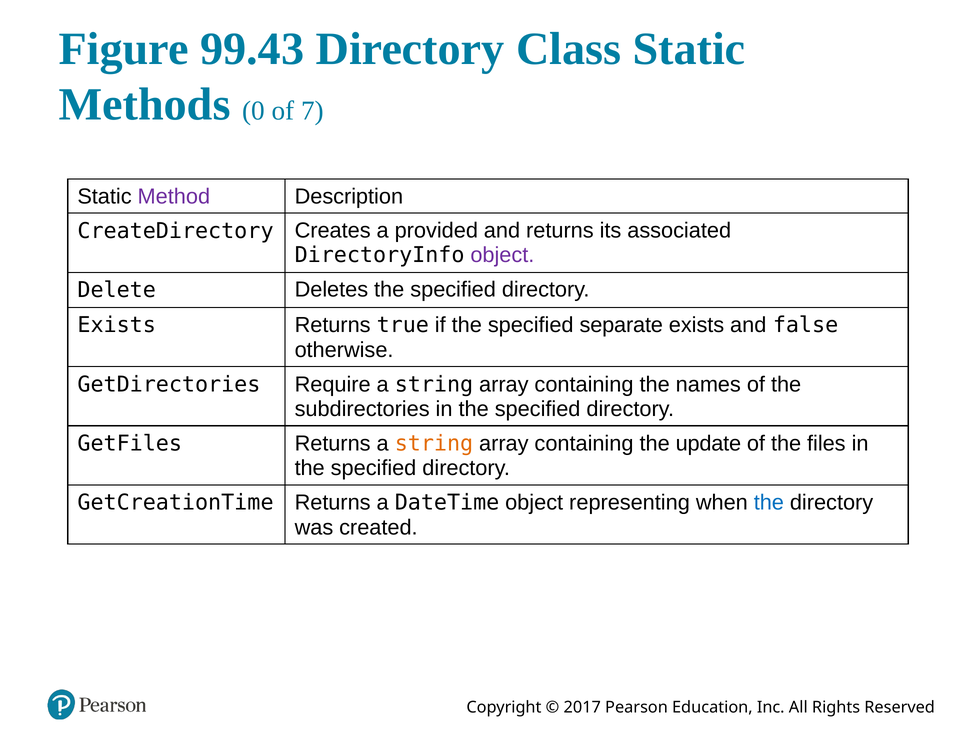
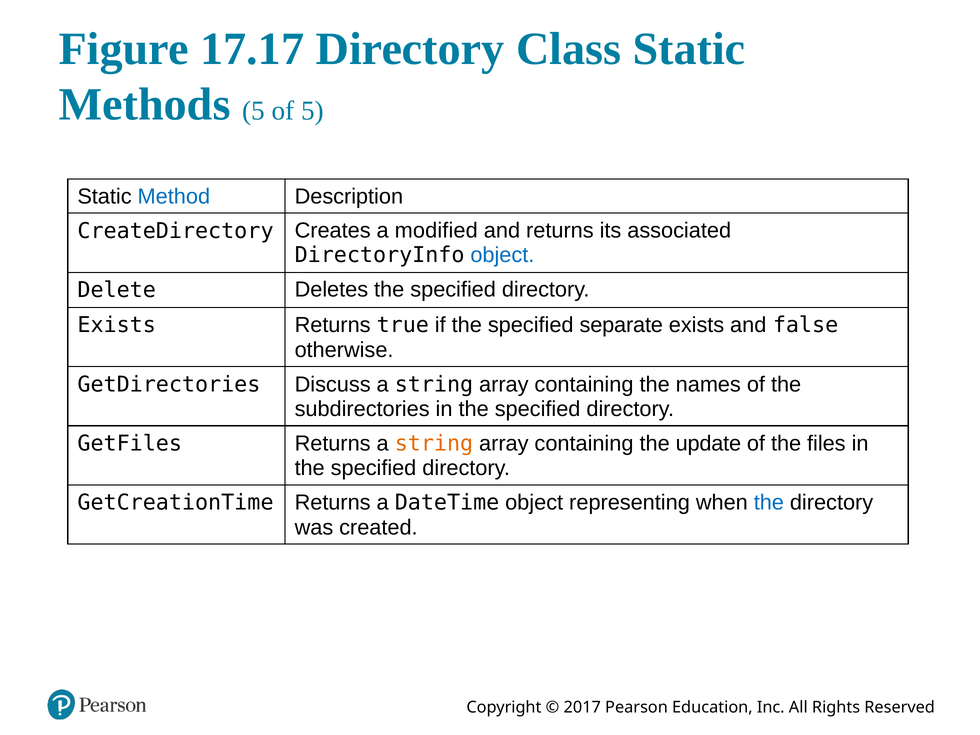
99.43: 99.43 -> 17.17 (252, 49)
Methods 0: 0 -> 5 (254, 111)
of 7: 7 -> 5 (313, 111)
Method colour: purple -> blue (174, 196)
provided: provided -> modified (436, 230)
object colour: purple -> blue (502, 255)
Require: Require -> Discuss (333, 384)
